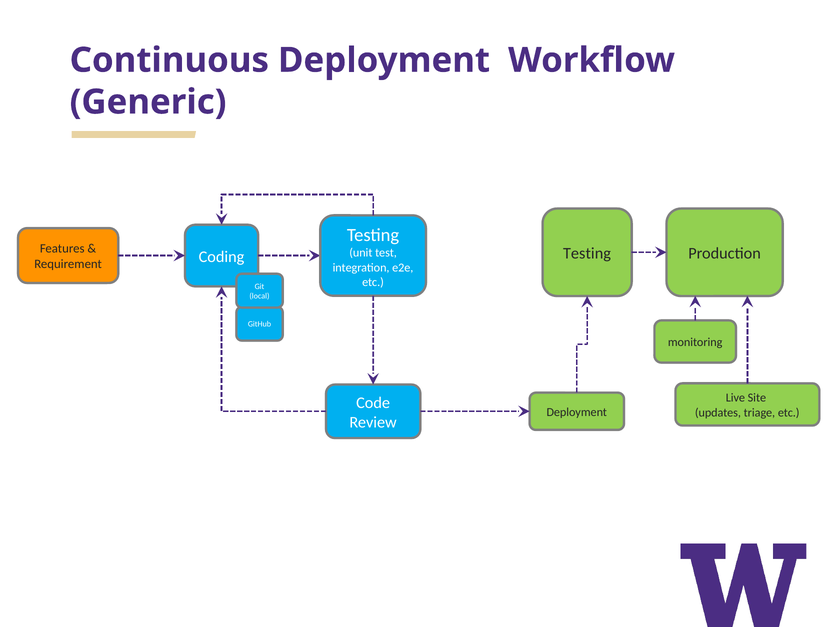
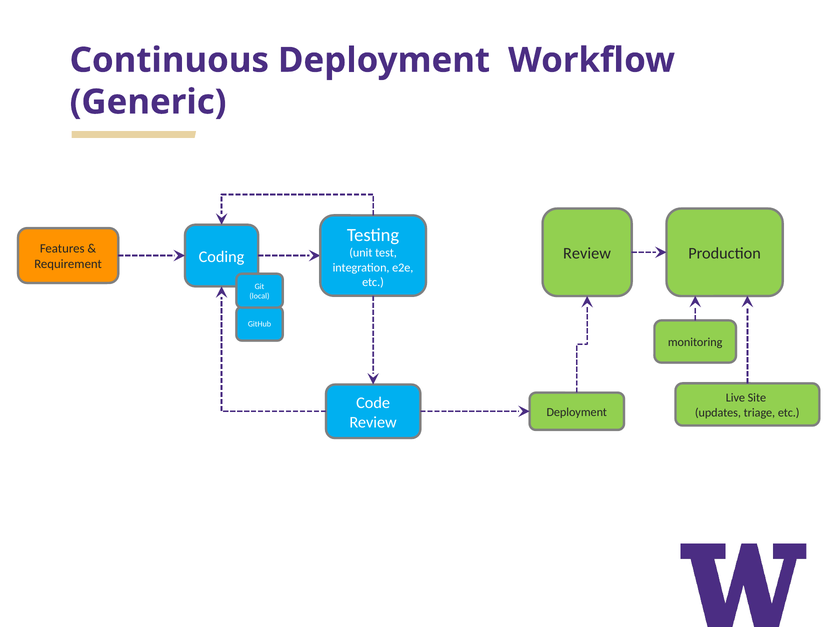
Testing: Testing -> Review (587, 253)
